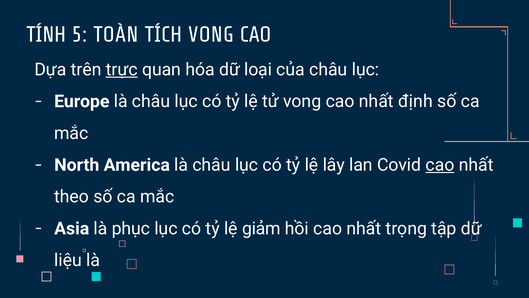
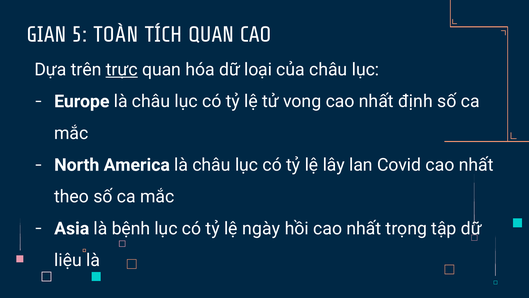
TÍNH: TÍNH -> GIAN (46, 34)
TÍCH VONG: VONG -> QUAN (211, 34)
cao underline: present -> none (440, 165)
phục: phục -> bệnh (131, 228)
giảm: giảm -> ngày (261, 228)
